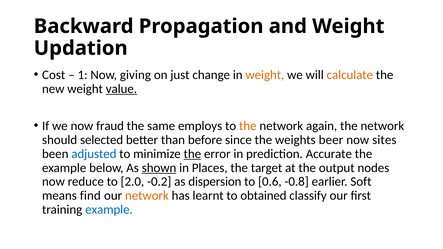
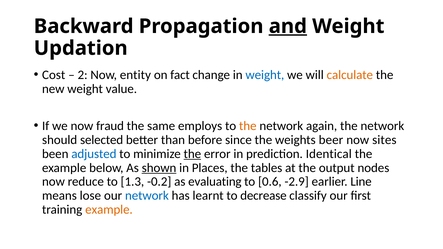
and underline: none -> present (288, 26)
1: 1 -> 2 (83, 75)
giving: giving -> entity (135, 75)
just: just -> fact (180, 75)
weight colour: orange -> blue (265, 75)
value underline: present -> none (121, 89)
Accurate: Accurate -> Identical (329, 154)
target: target -> tables (267, 168)
2.0: 2.0 -> 1.3 (132, 182)
dispersion: dispersion -> evaluating (215, 182)
-0.8: -0.8 -> -2.9 (297, 182)
Soft: Soft -> Line (361, 182)
find: find -> lose (90, 196)
network colour: orange -> blue (147, 196)
obtained: obtained -> decrease (263, 196)
example colour: blue -> orange (109, 210)
